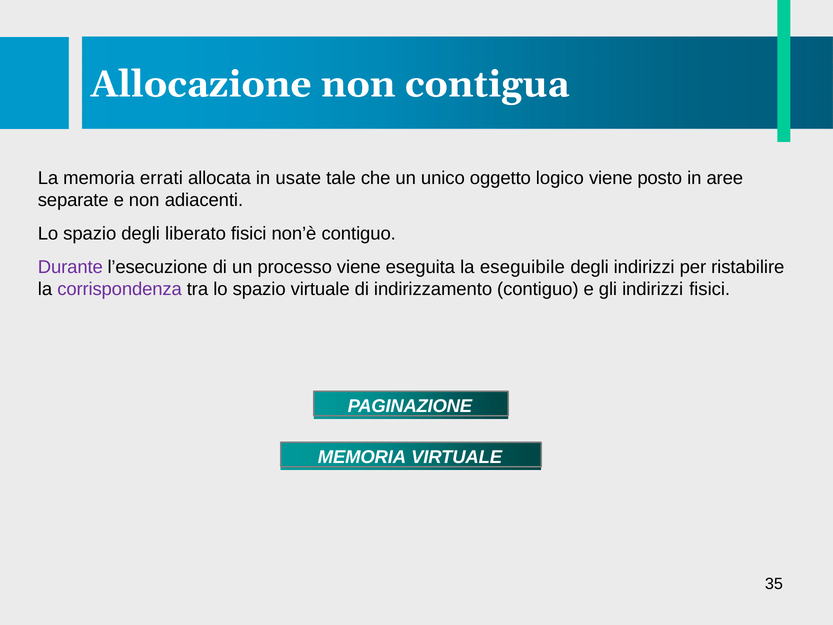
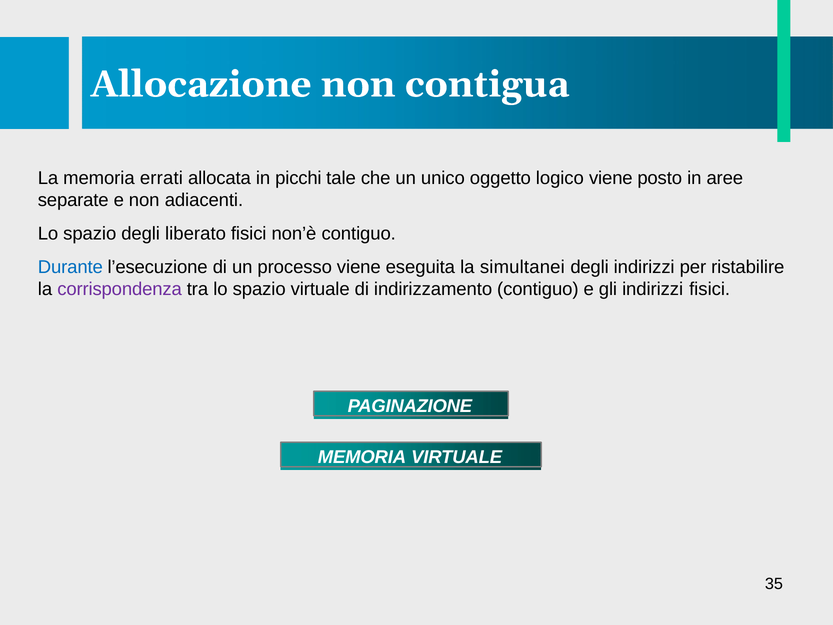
usate: usate -> picchi (298, 178)
Durante colour: purple -> blue (70, 267)
eseguibile: eseguibile -> simultanei (522, 267)
